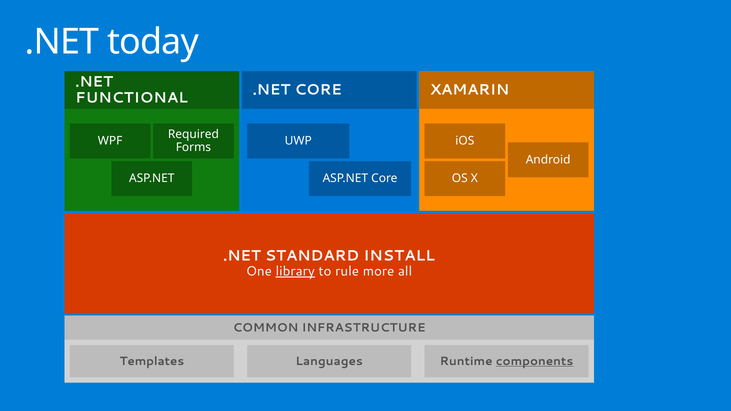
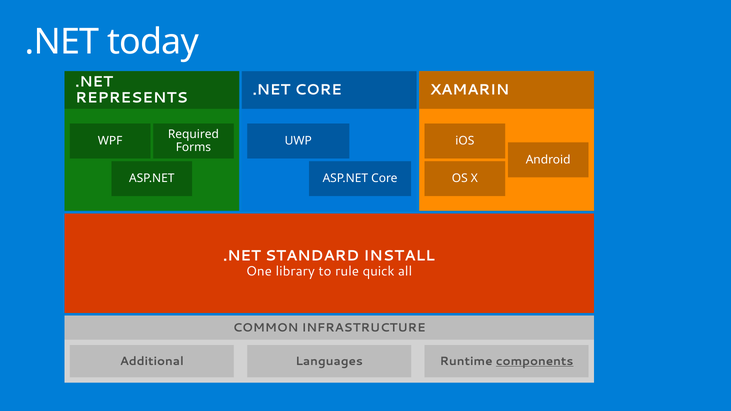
FUNCTIONAL: FUNCTIONAL -> REPRESENTS (131, 98)
library underline: present -> none (295, 271)
more: more -> quick (379, 271)
Templates: Templates -> Additional (152, 361)
